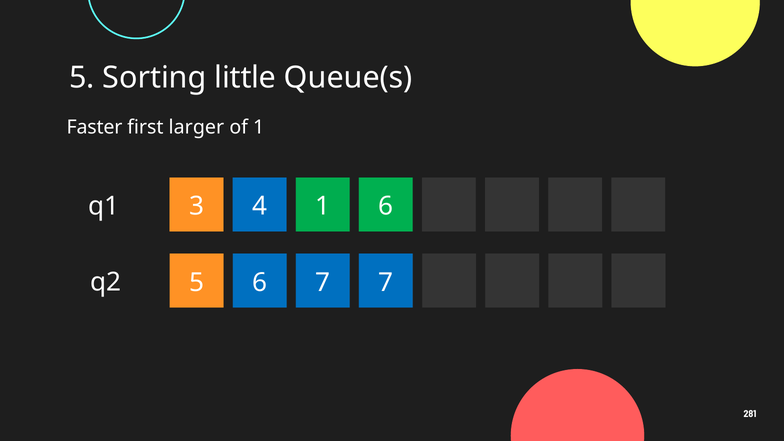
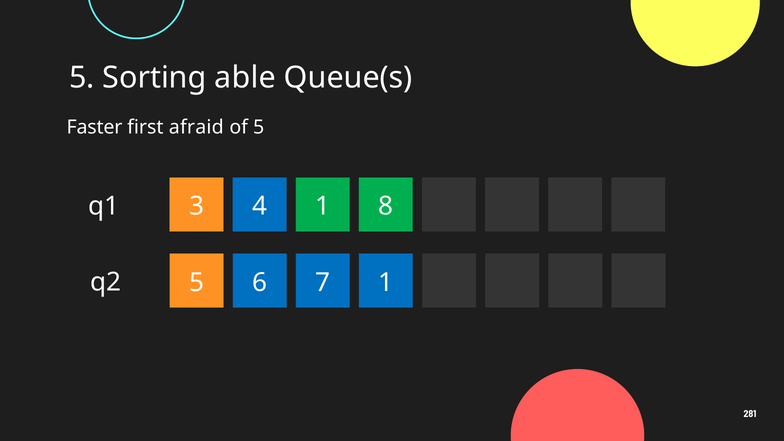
little: little -> able (245, 78)
larger: larger -> afraid (196, 128)
of 1: 1 -> 5 (259, 128)
3 6: 6 -> 8 (386, 206)
5 7: 7 -> 1 (386, 282)
